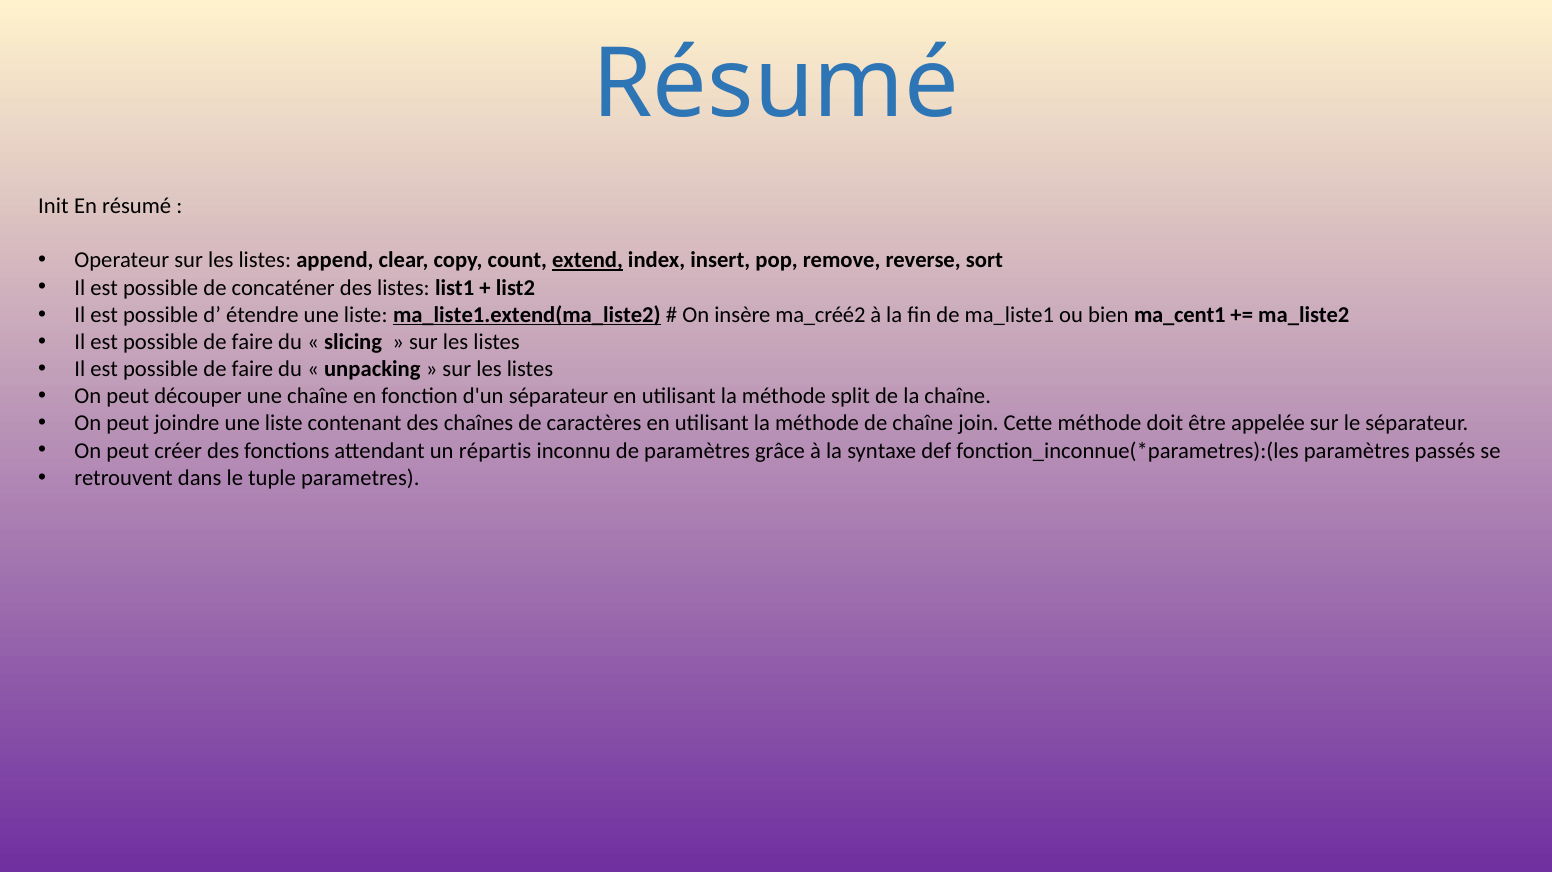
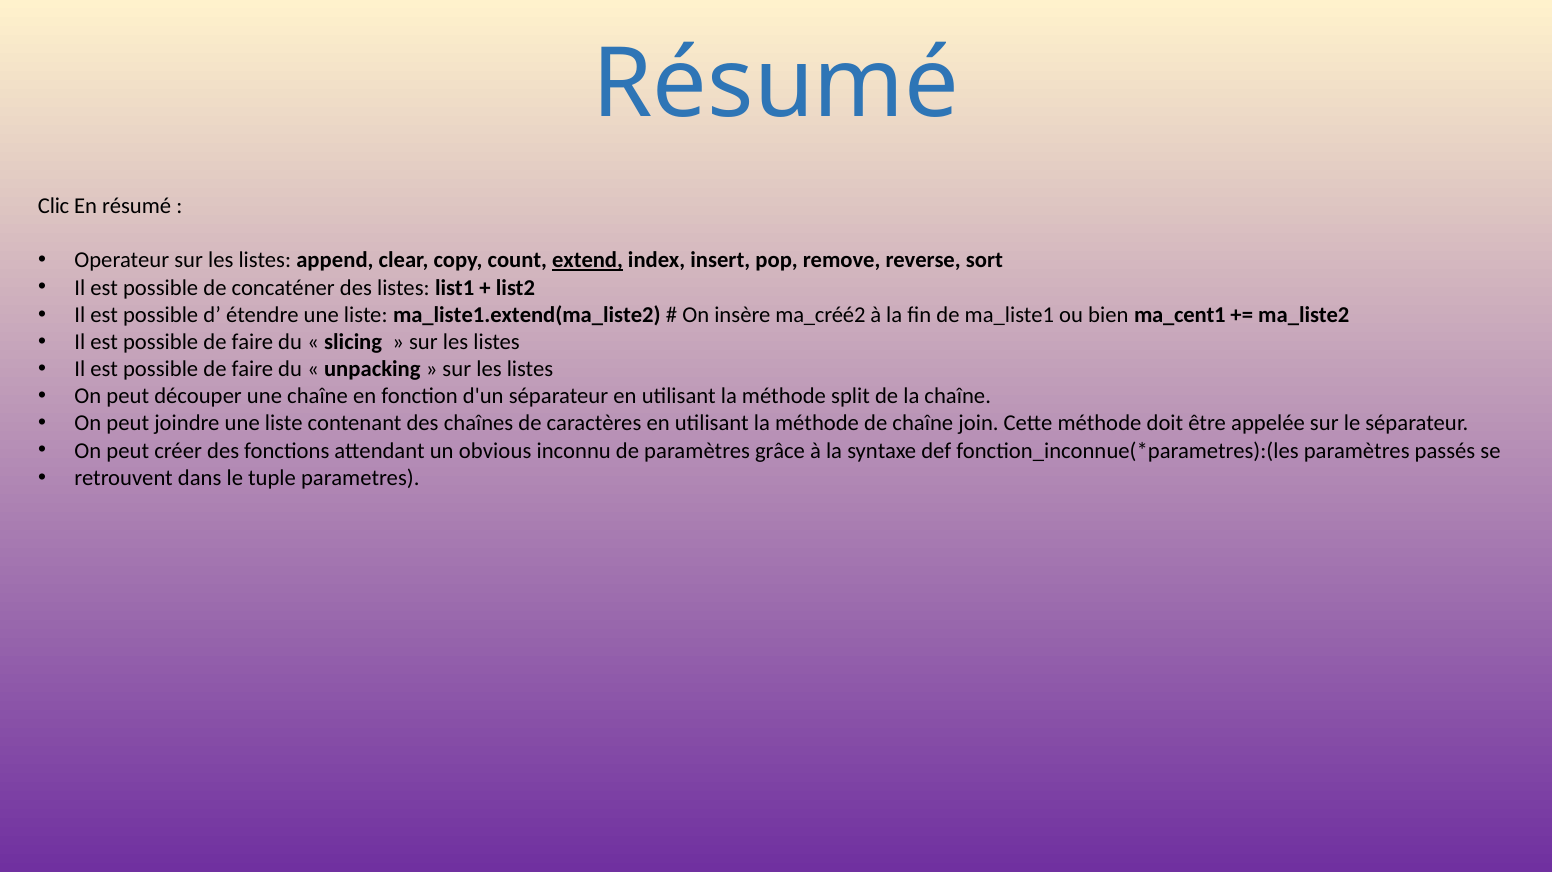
Init: Init -> Clic (54, 206)
ma_liste1.extend(ma_liste2 underline: present -> none (527, 315)
répartis: répartis -> obvious (495, 451)
